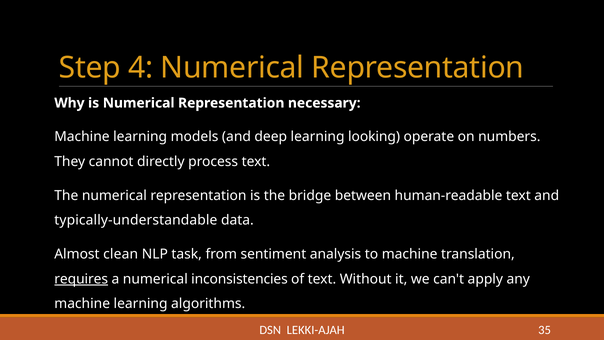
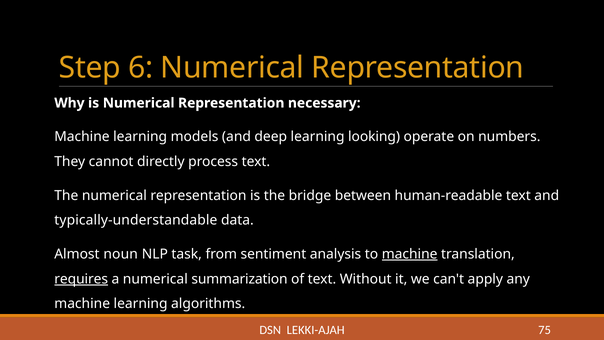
4: 4 -> 6 (141, 68)
clean: clean -> noun (121, 254)
machine underline: none -> present (410, 254)
inconsistencies: inconsistencies -> summarization (239, 279)
35: 35 -> 75 (545, 330)
